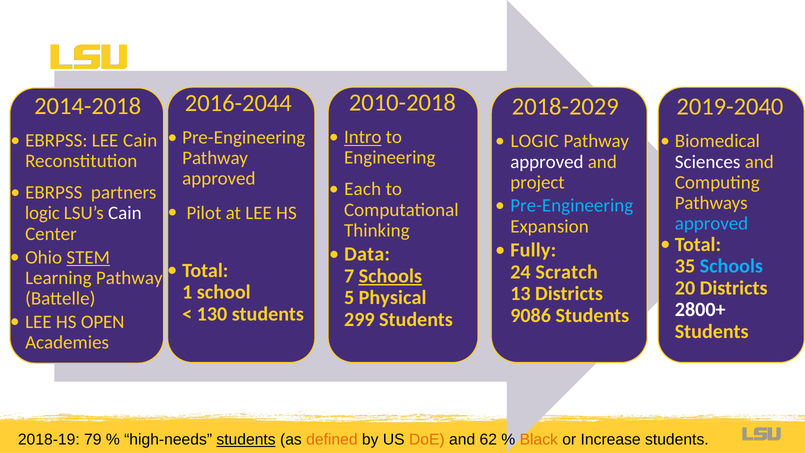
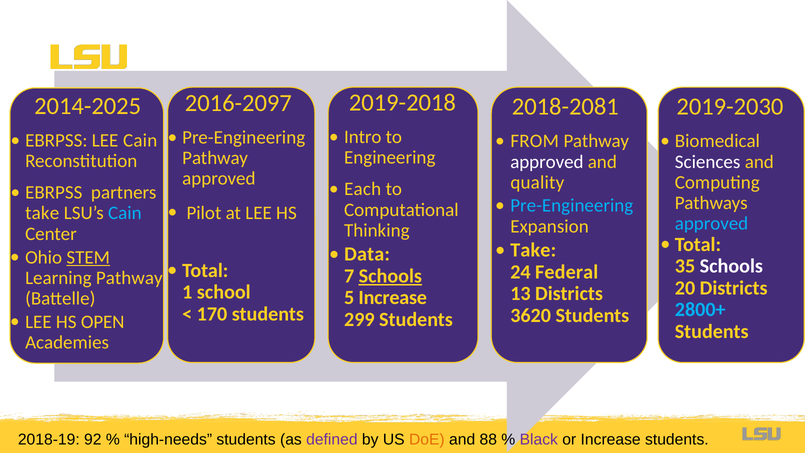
2010-2018: 2010-2018 -> 2019-2018 (402, 103)
2016-2044: 2016-2044 -> 2016-2097 (238, 103)
2014-2018: 2014-2018 -> 2014-2025 (88, 106)
2018-2029: 2018-2029 -> 2018-2081 (565, 107)
2019-2040: 2019-2040 -> 2019-2030 (730, 107)
Intro underline: present -> none (363, 137)
LOGIC: LOGIC -> FROM (535, 141)
project: project -> quality (537, 182)
logic: logic -> take (42, 213)
Cain colour: white -> light blue (125, 213)
Fully: Fully -> Take (533, 250)
Schools colour: light blue -> white (731, 266)
Scratch: Scratch -> Federal (567, 272)
5 Physical: Physical -> Increase (393, 298)
2800+ colour: white -> light blue (700, 310)
130: 130 -> 170 (212, 314)
9086: 9086 -> 3620 (531, 315)
79: 79 -> 92 (93, 439)
students underline: present -> none (246, 439)
defined colour: orange -> purple (332, 439)
62: 62 -> 88 (488, 439)
Black colour: orange -> purple (539, 439)
